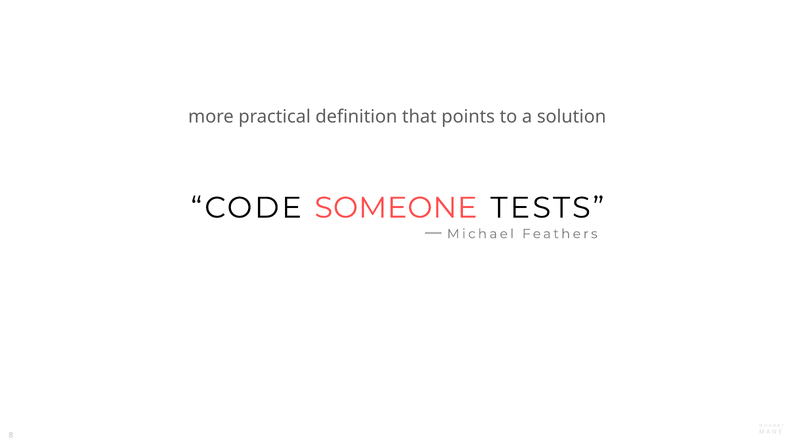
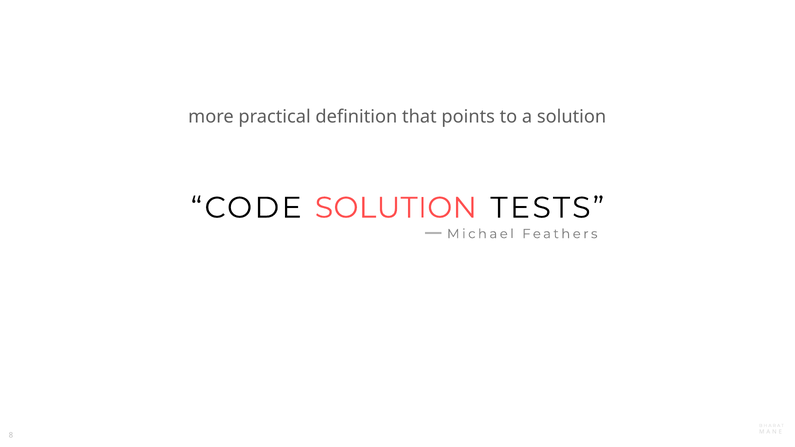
CODE SOMEONE: SOMEONE -> SOLUTION (396, 208)
